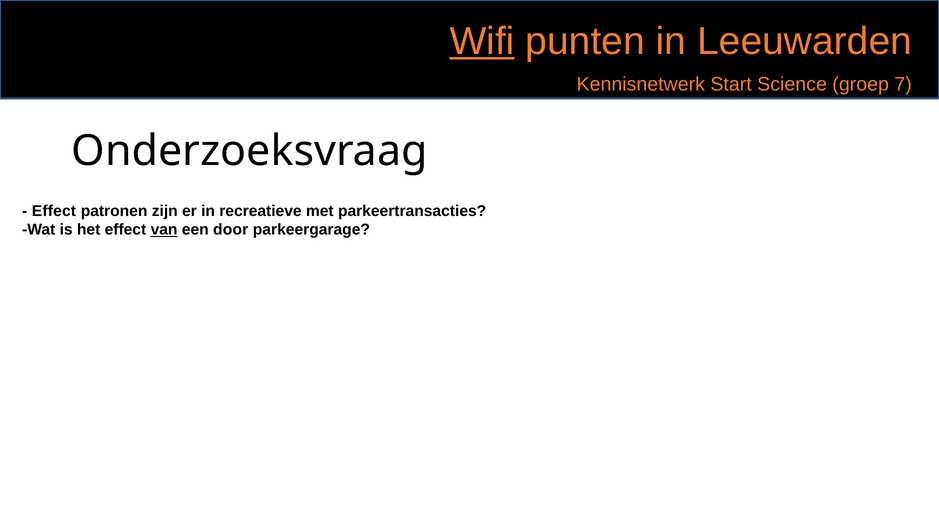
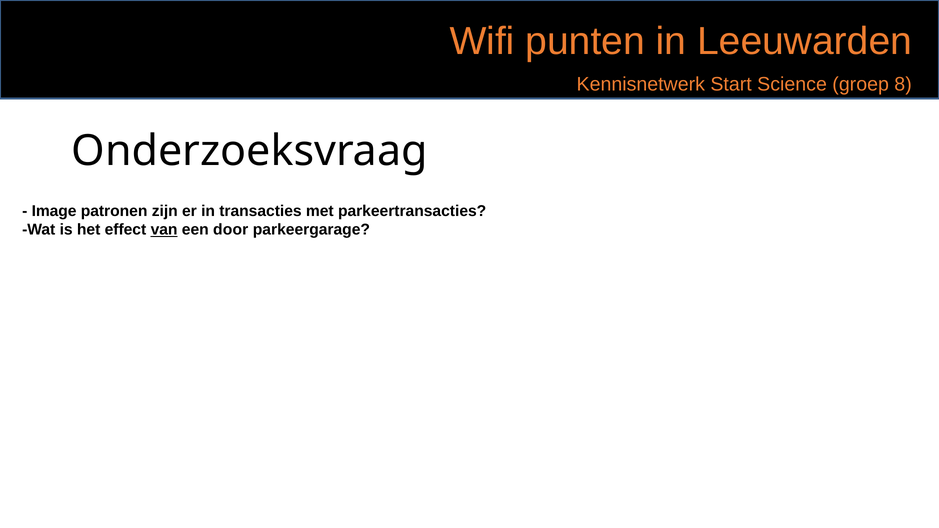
Wifi underline: present -> none (482, 42)
7: 7 -> 8 (903, 84)
Effect: Effect -> Image (54, 211)
recreatieve: recreatieve -> transacties (260, 211)
